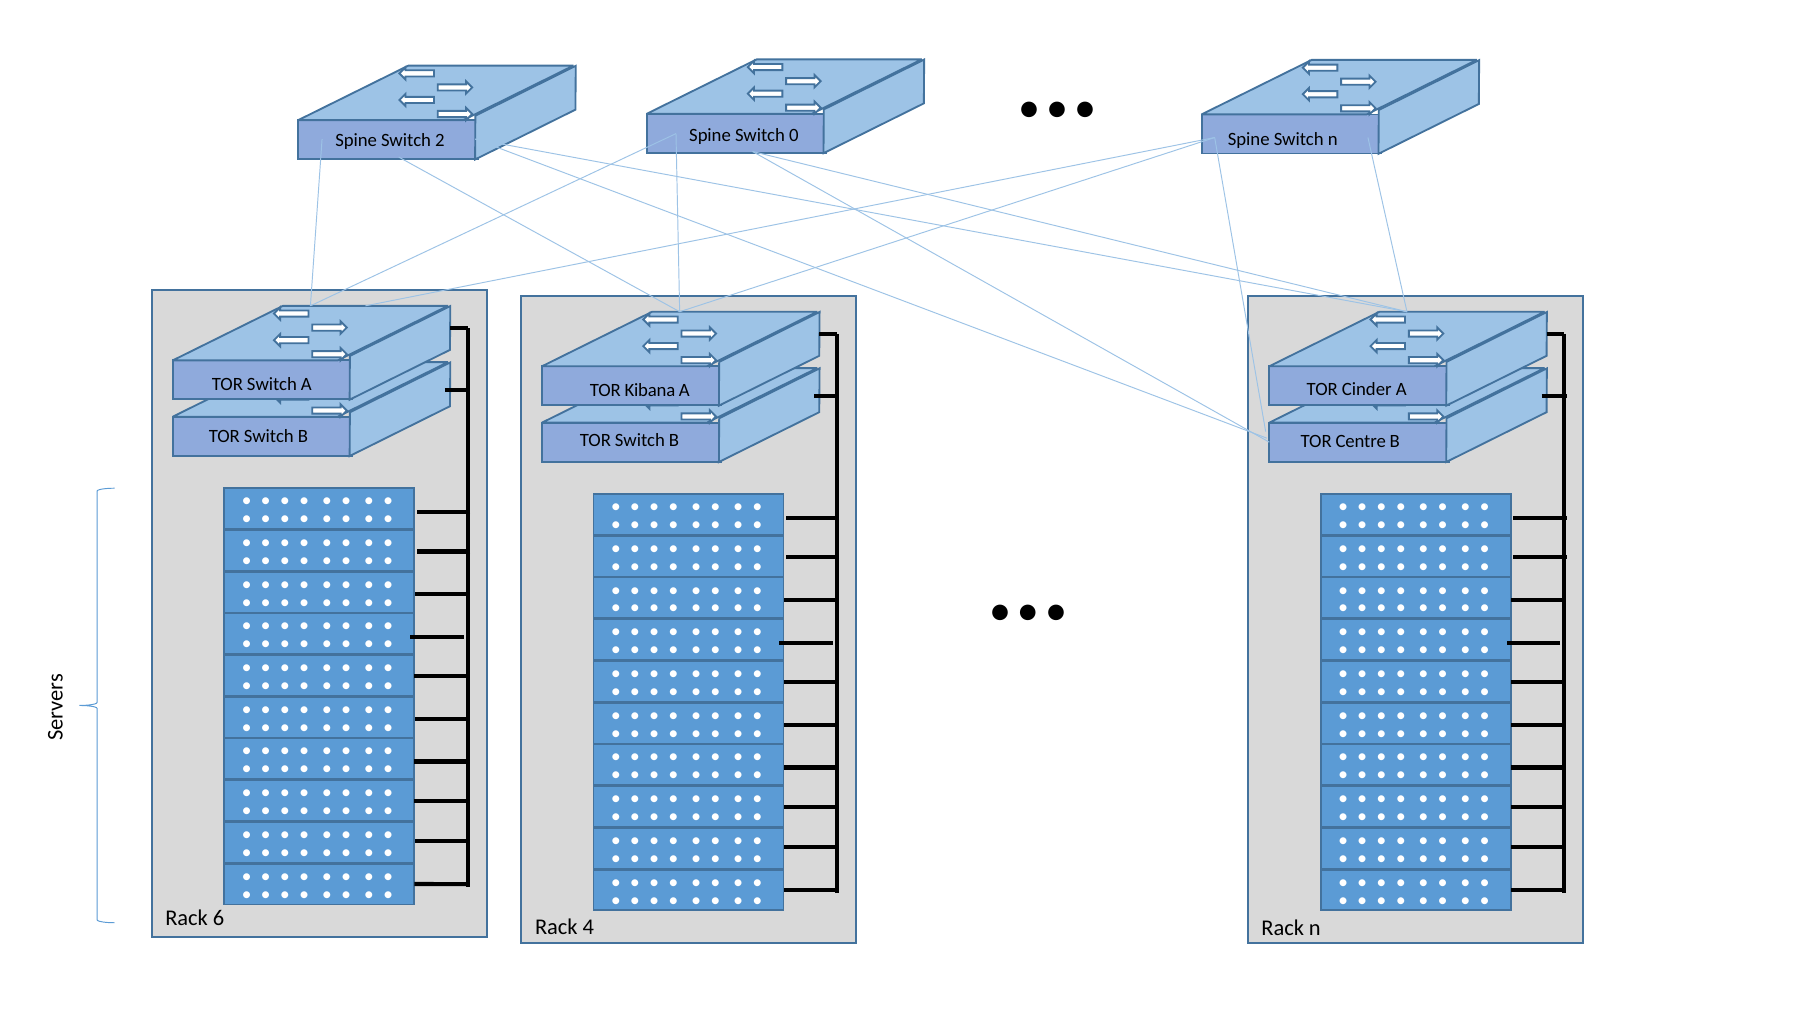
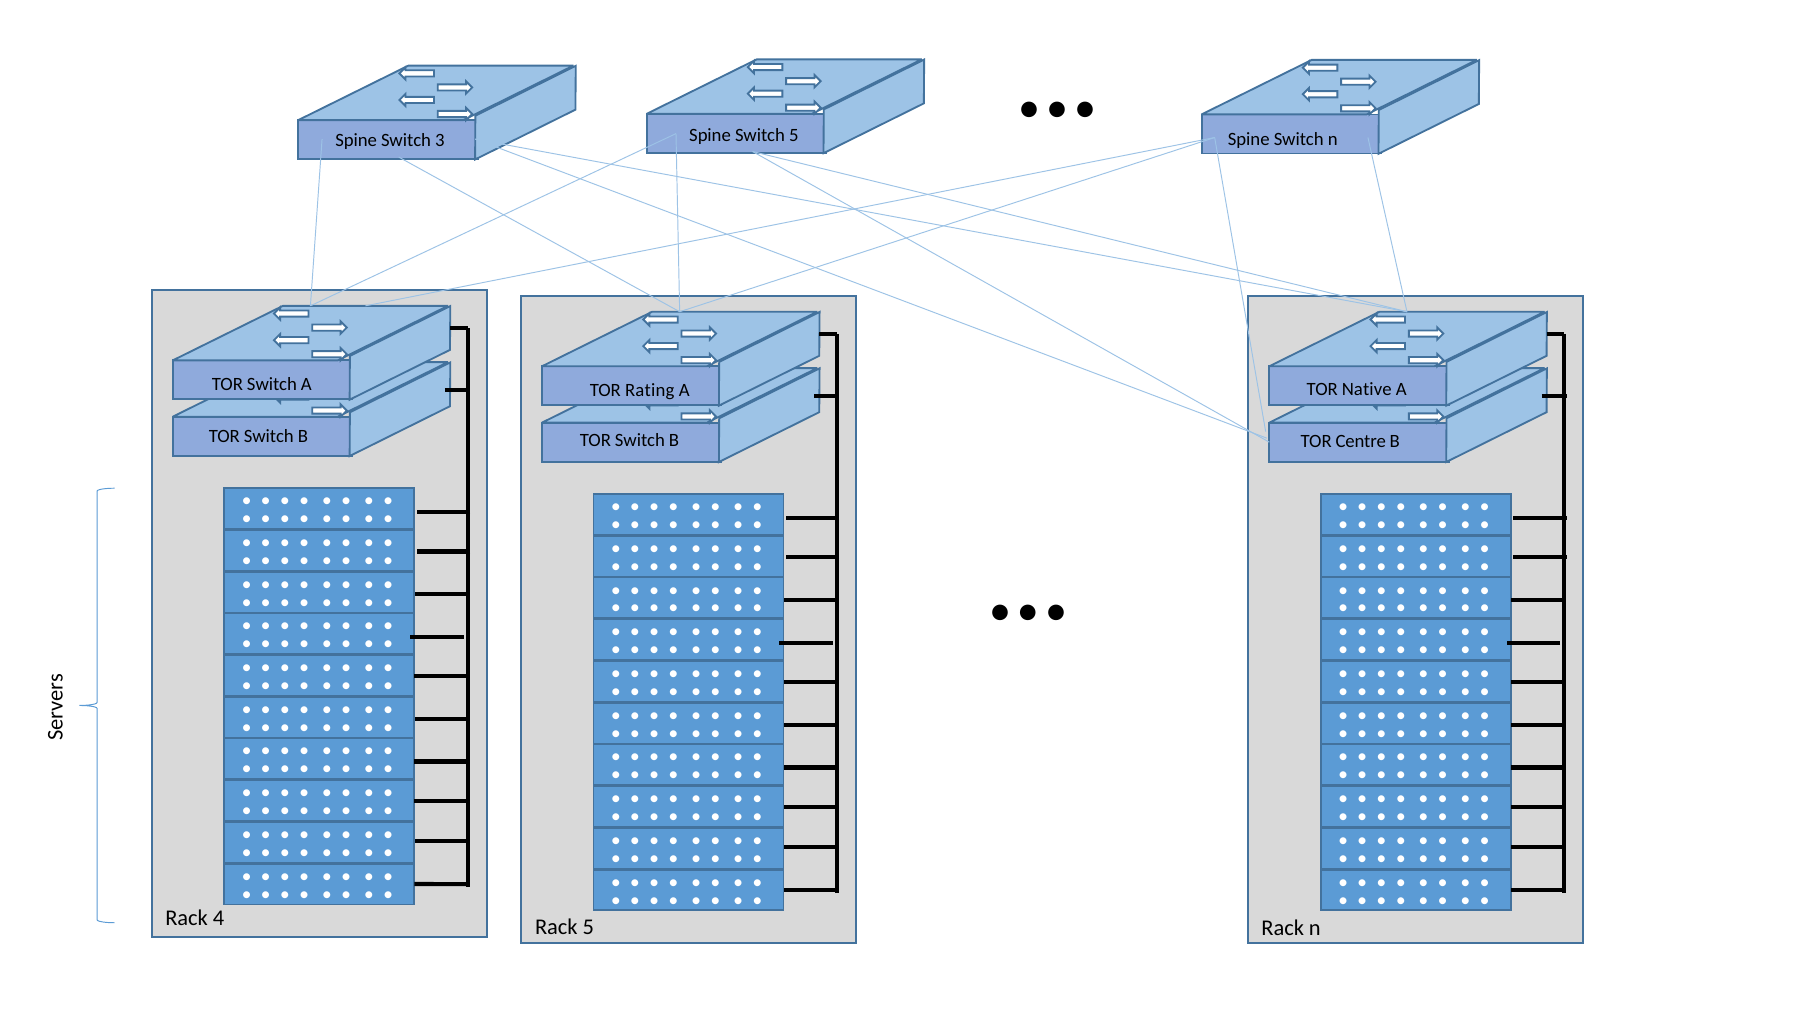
2: 2 -> 3 (440, 140)
Switch 0: 0 -> 5 (794, 135)
Kibana: Kibana -> Rating (650, 391)
Cinder: Cinder -> Native (1367, 389)
6: 6 -> 4 (219, 919)
Rack 4: 4 -> 5 (588, 927)
